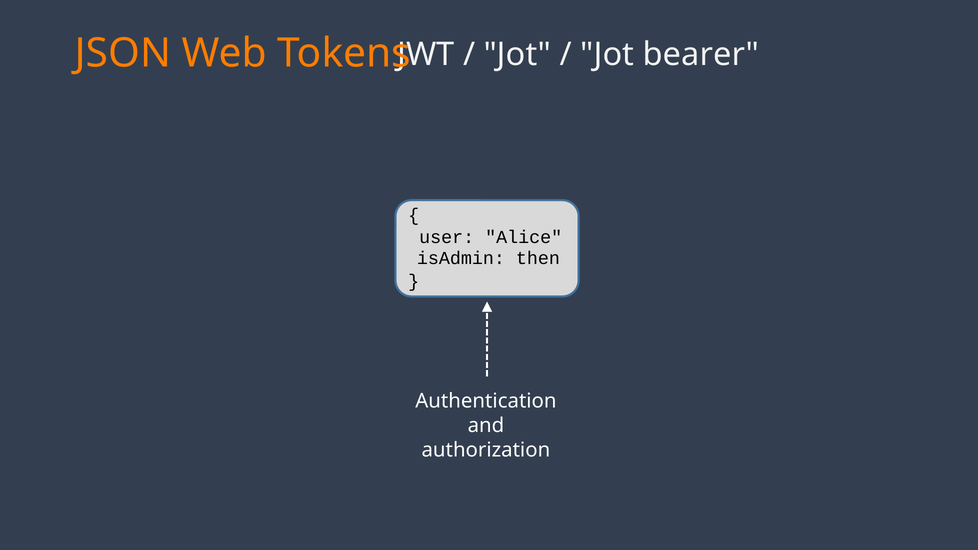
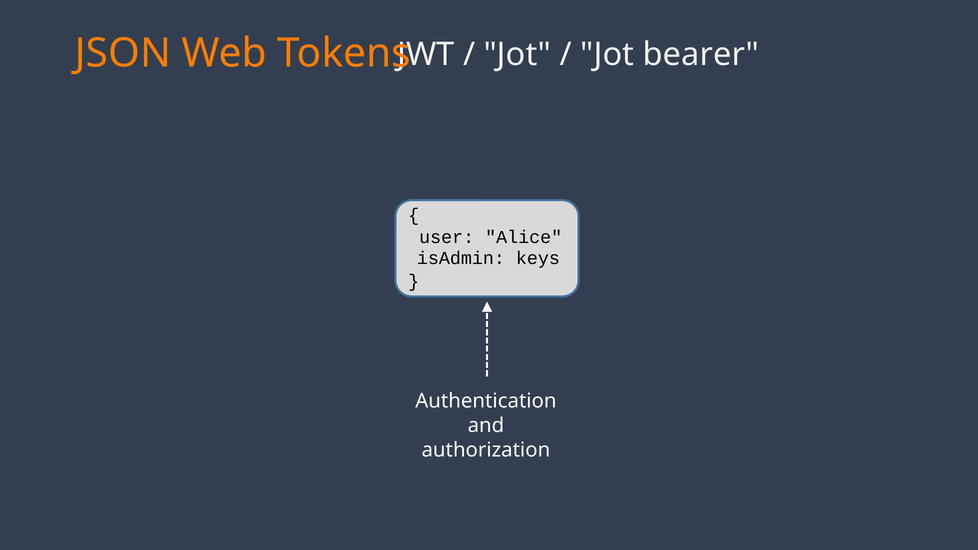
then: then -> keys (538, 258)
